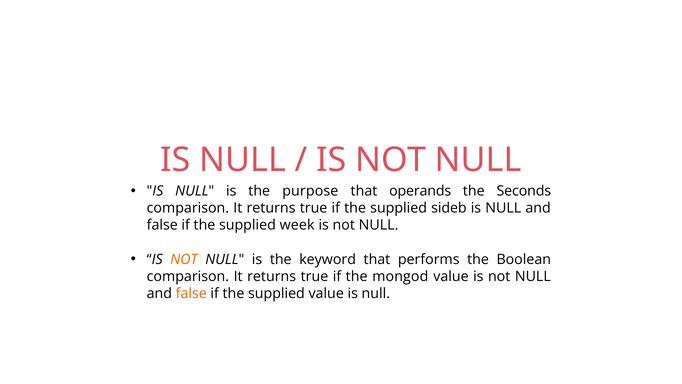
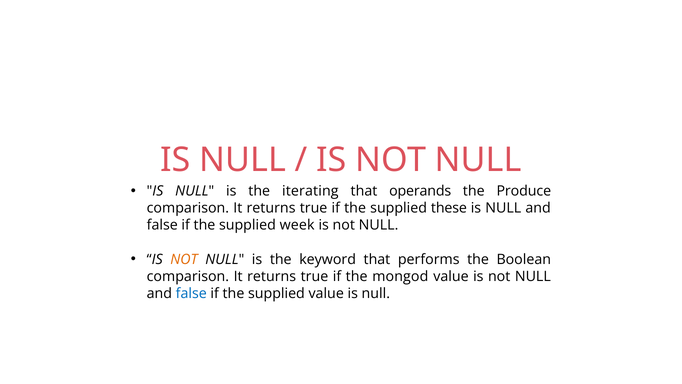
purpose: purpose -> iterating (310, 191)
Seconds: Seconds -> Produce (524, 191)
sideb: sideb -> these (449, 208)
false colour: orange -> blue (191, 293)
